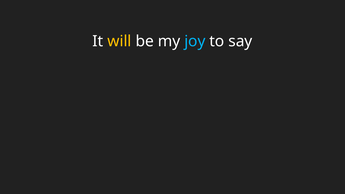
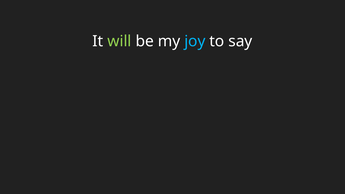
will colour: yellow -> light green (119, 41)
